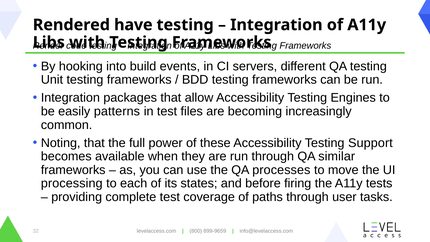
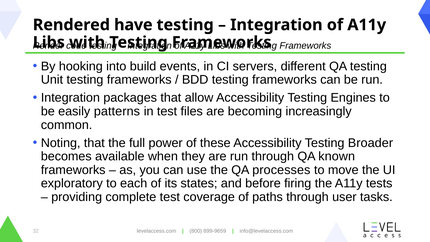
Support: Support -> Broader (370, 143)
similar: similar -> known (337, 156)
processing: processing -> exploratory (72, 183)
